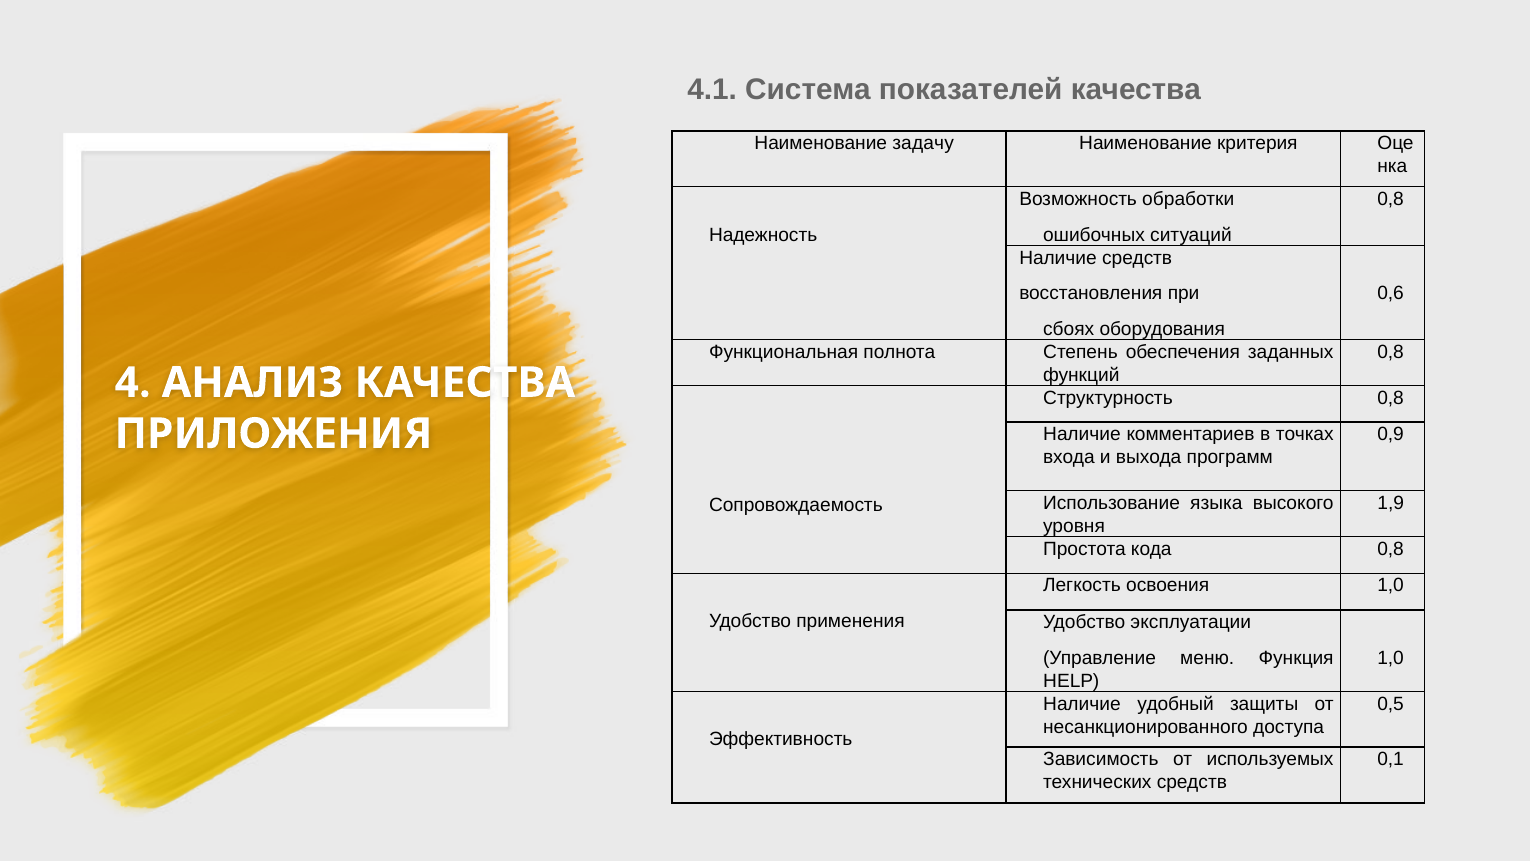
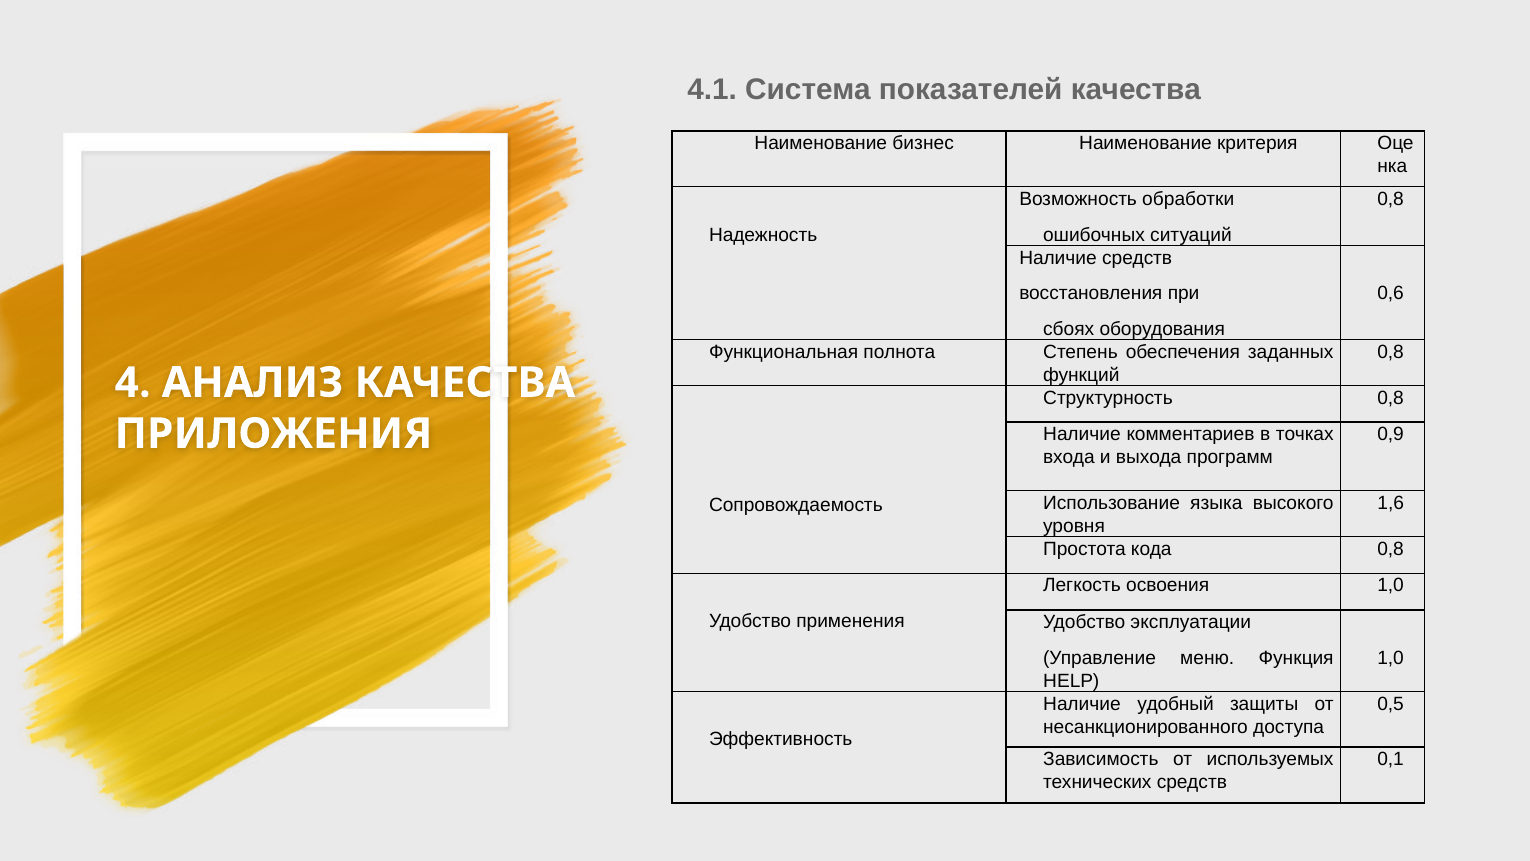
задачу: задачу -> бизнес (923, 143)
1,9: 1,9 -> 1,6 (1391, 503)
